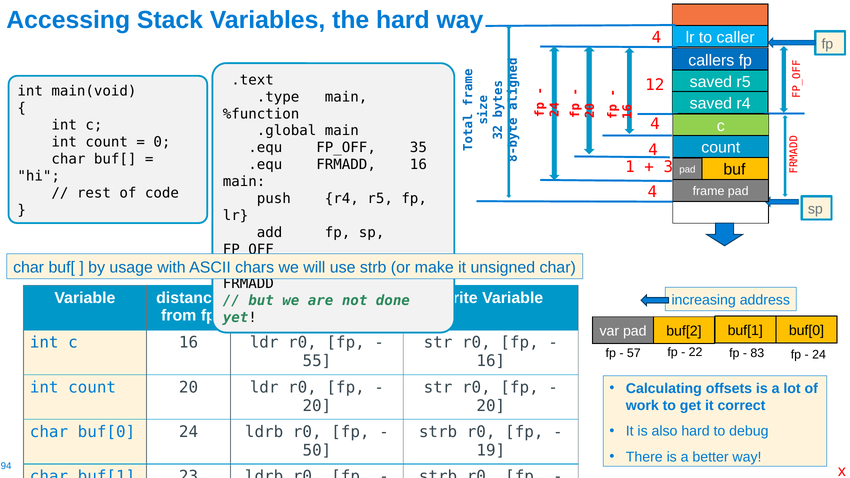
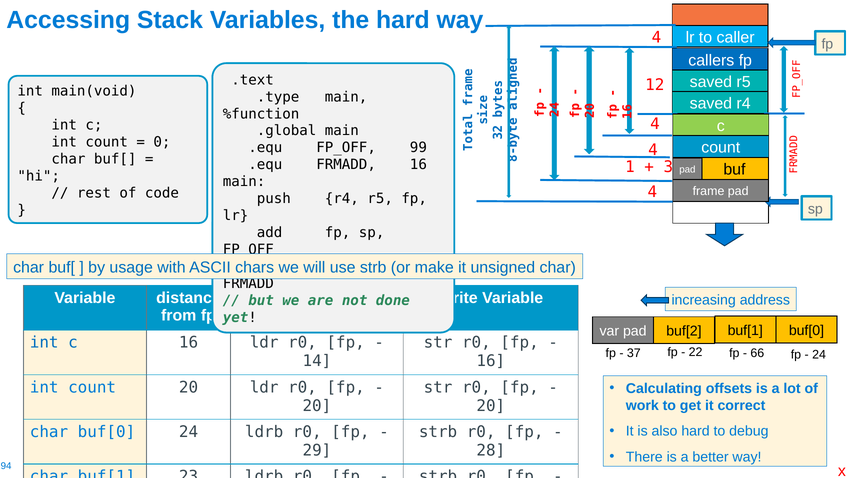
35: 35 -> 99 (418, 148)
57: 57 -> 37 (634, 353)
83: 83 -> 66 (757, 353)
55: 55 -> 14 (317, 361)
50: 50 -> 29 (317, 451)
19: 19 -> 28 (491, 451)
